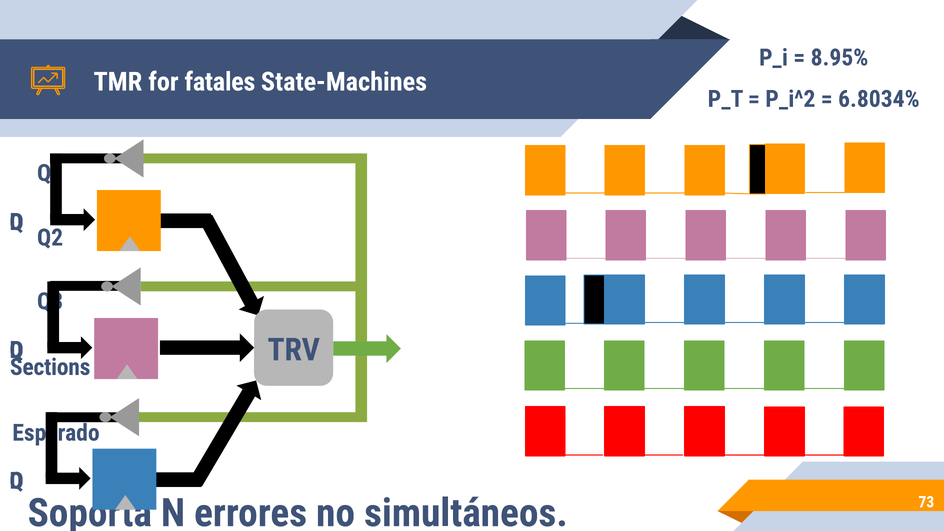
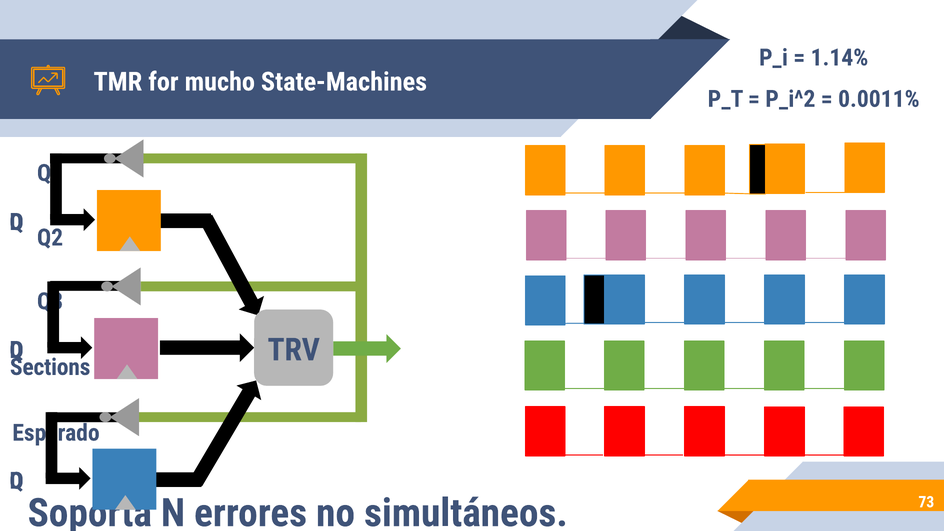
8.95%: 8.95% -> 1.14% (839, 58)
fatales: fatales -> mucho (220, 82)
6.8034%: 6.8034% -> 0.0011% (879, 99)
